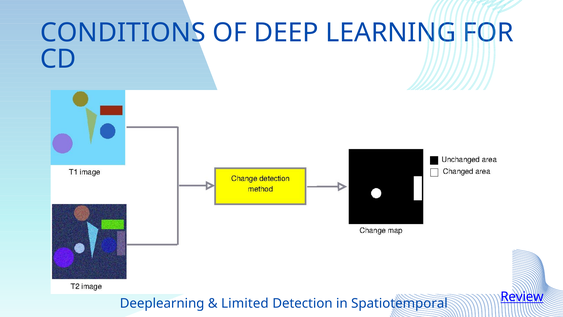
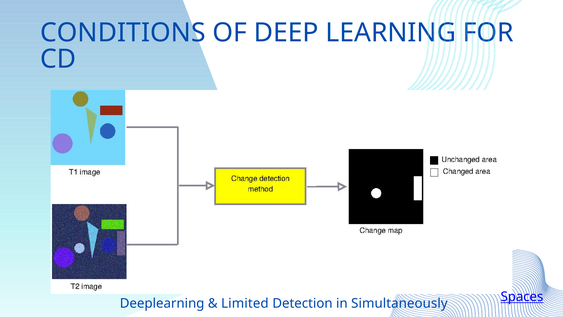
Review: Review -> Spaces (522, 296)
Spatiotemporal: Spatiotemporal -> Simultaneously (399, 303)
